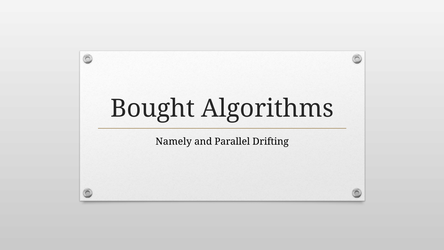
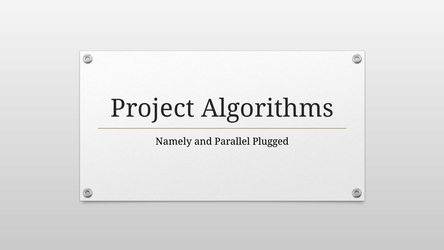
Bought: Bought -> Project (153, 108)
Drifting: Drifting -> Plugged (271, 141)
